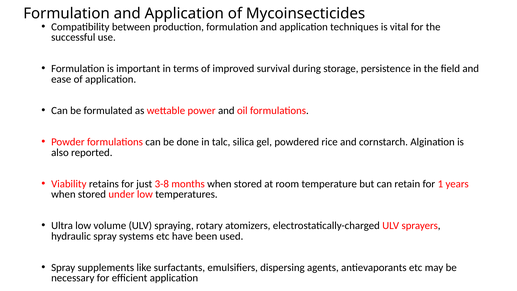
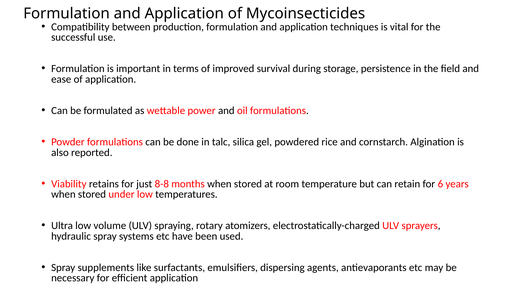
3-8: 3-8 -> 8-8 (162, 184)
1: 1 -> 6 (440, 184)
